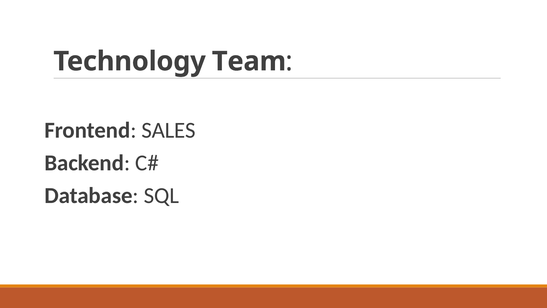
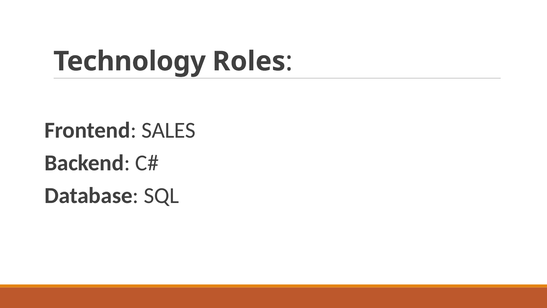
Team: Team -> Roles (249, 61)
